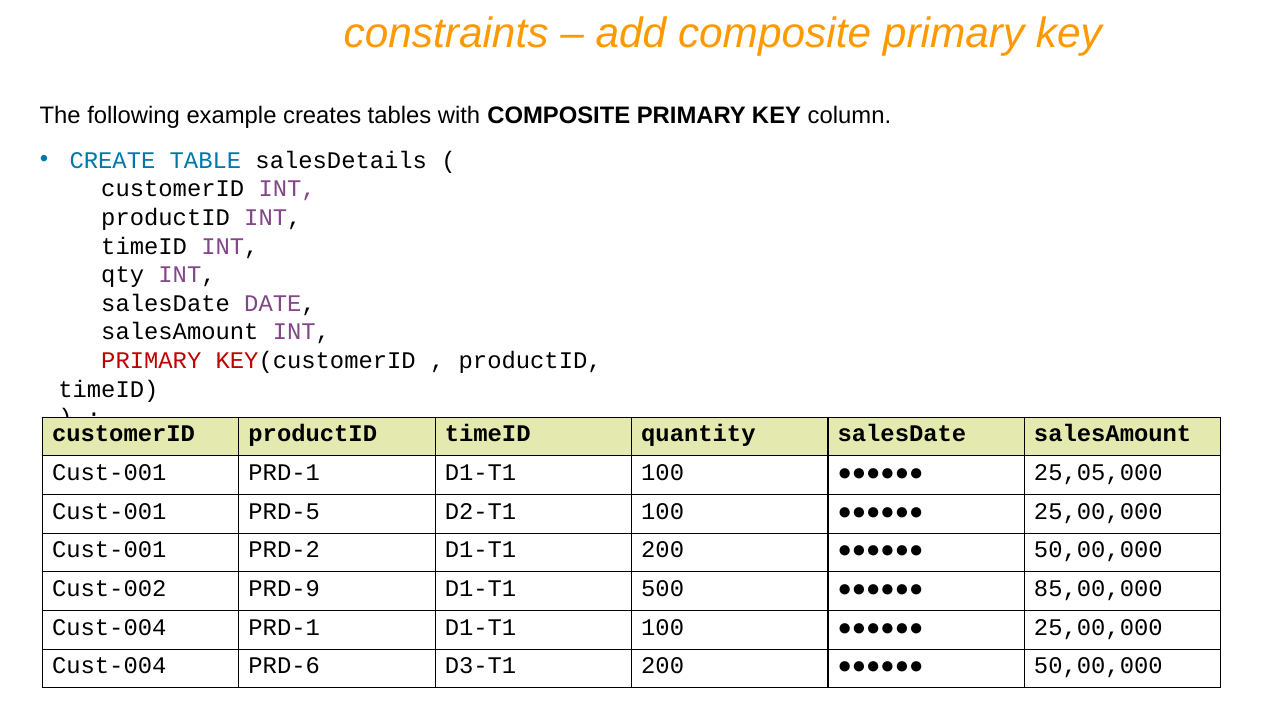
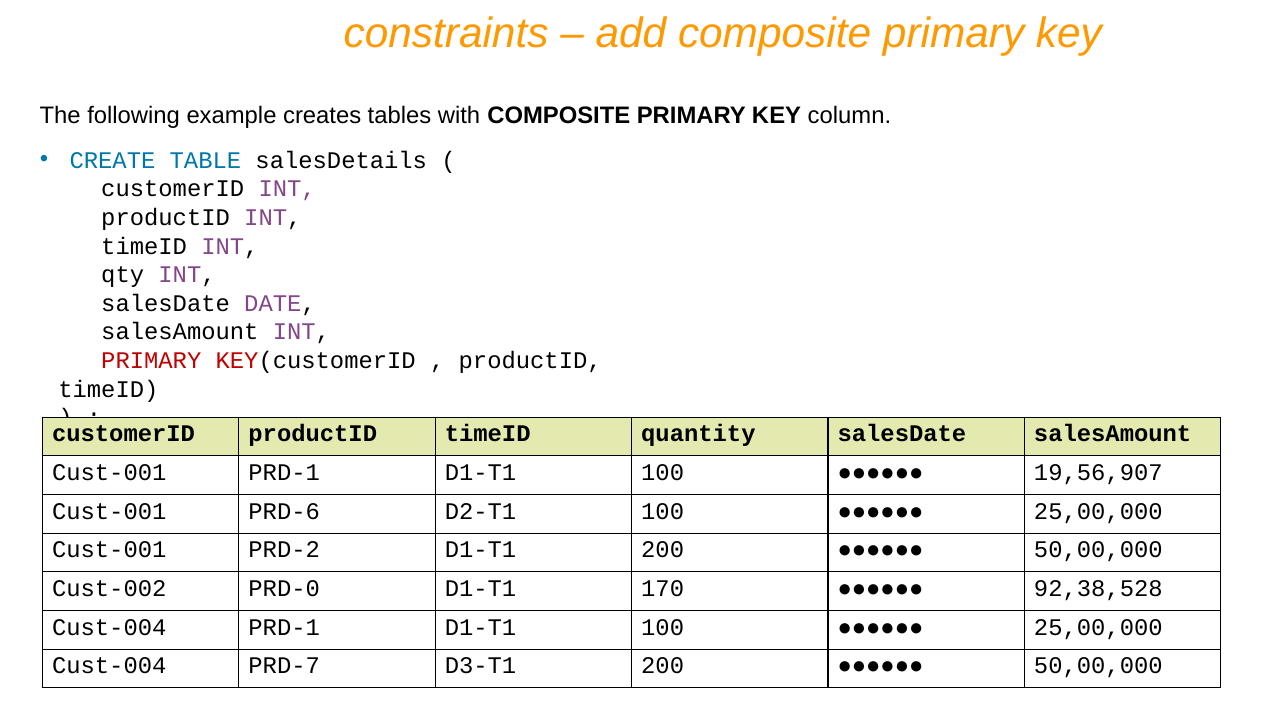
25,05,000: 25,05,000 -> 19,56,907 (1098, 473)
PRD-5: PRD-5 -> PRD-6 (284, 511)
PRD-9: PRD-9 -> PRD-0 (284, 589)
500: 500 -> 170 (663, 589)
85,00,000: 85,00,000 -> 92,38,528 (1098, 589)
PRD-6: PRD-6 -> PRD-7 (284, 666)
